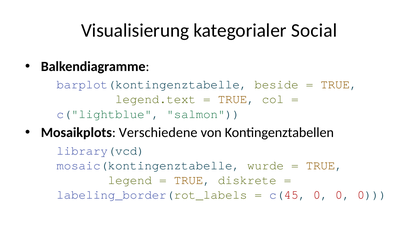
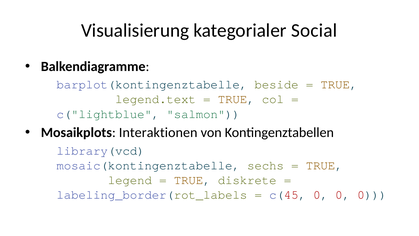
Verschiedene: Verschiedene -> Interaktionen (158, 132)
wurde: wurde -> sechs (266, 165)
